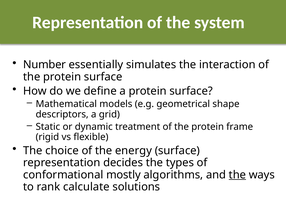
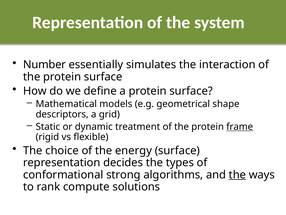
frame underline: none -> present (240, 126)
mostly: mostly -> strong (123, 174)
calculate: calculate -> compute (86, 186)
